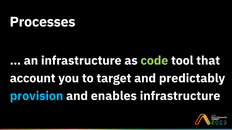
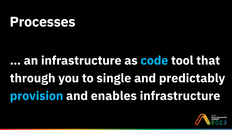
code colour: light green -> light blue (154, 61)
account: account -> through (33, 79)
target: target -> single (114, 79)
